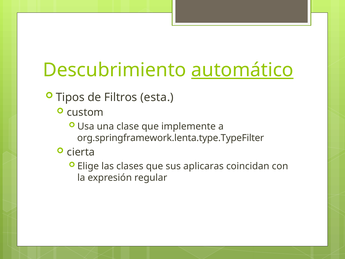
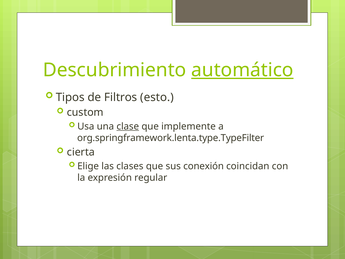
esta: esta -> esto (157, 97)
clase underline: none -> present (128, 126)
aplicaras: aplicaras -> conexión (204, 166)
